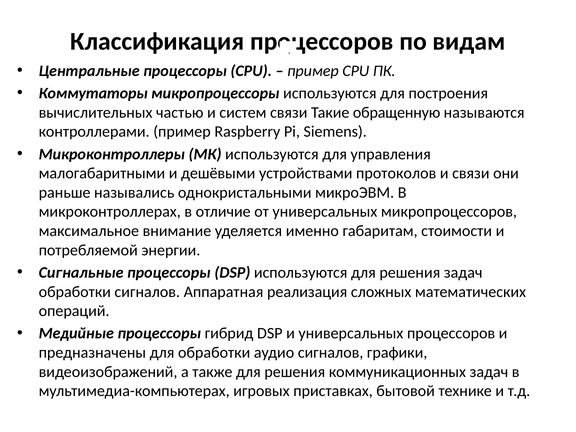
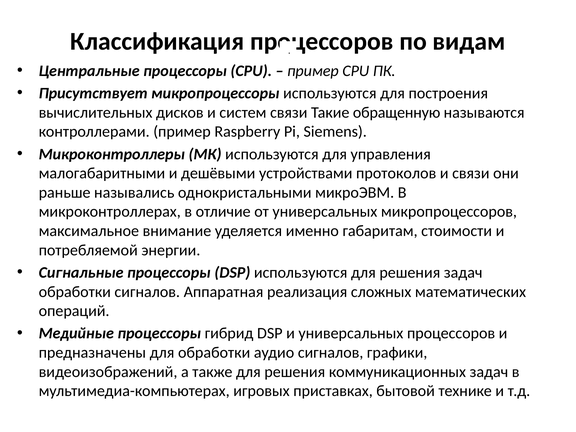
Коммутаторы: Коммутаторы -> Присутствует (93, 93)
частью: частью -> дисков (180, 112)
